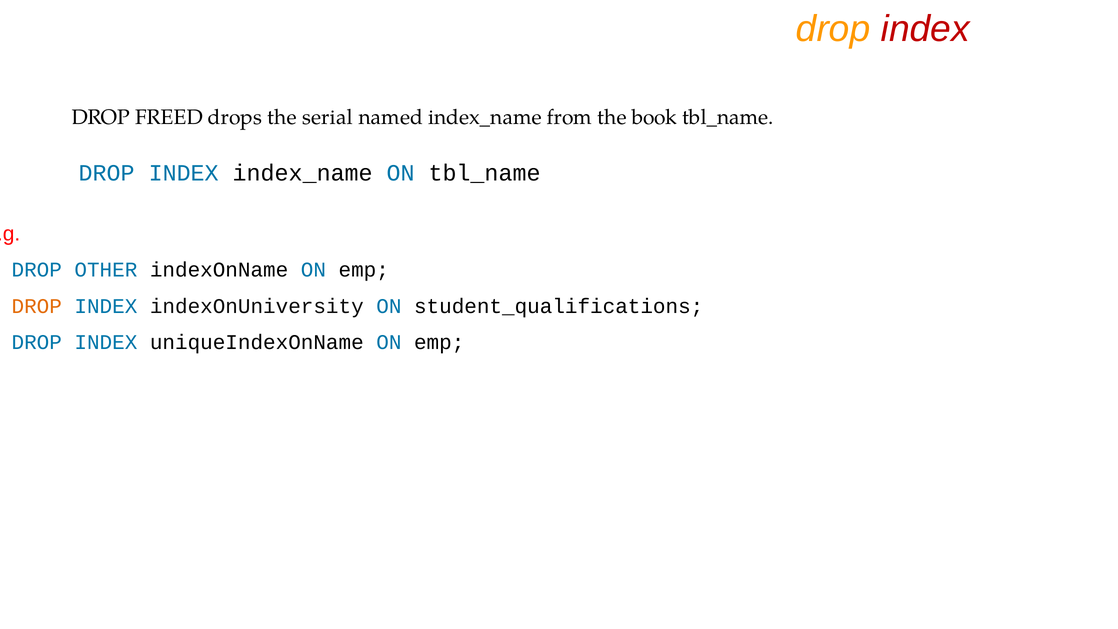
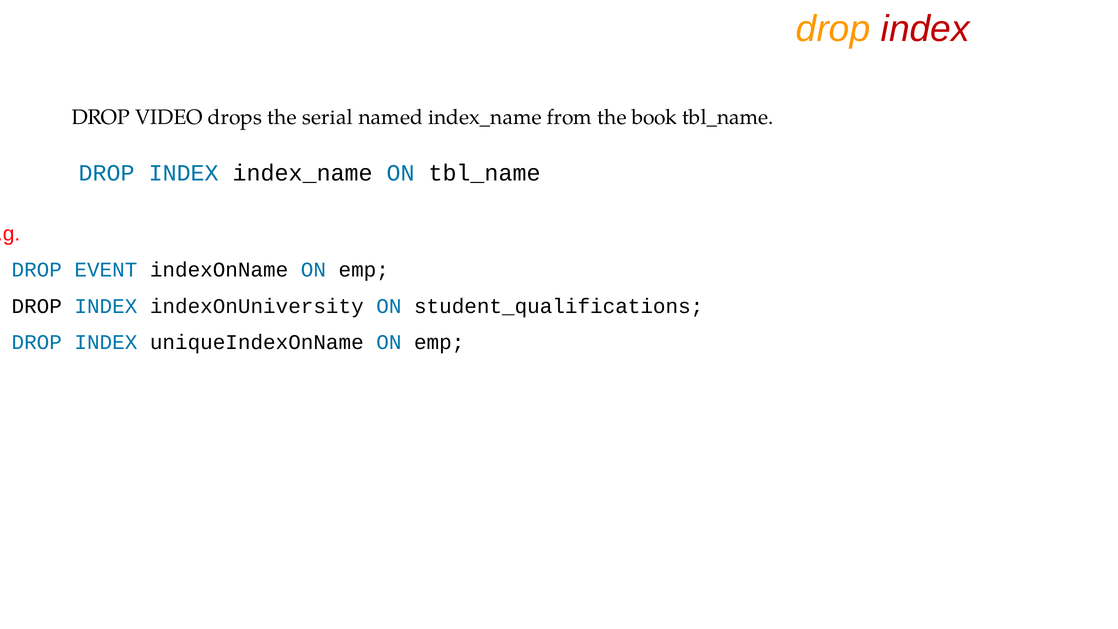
FREED: FREED -> VIDEO (169, 117)
OTHER: OTHER -> EVENT (106, 270)
DROP colour: orange -> black (37, 306)
